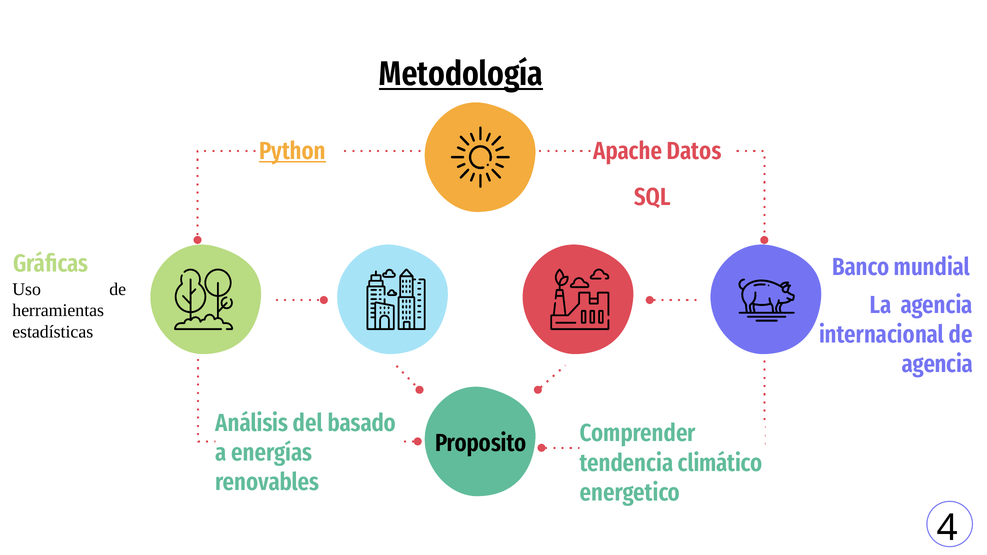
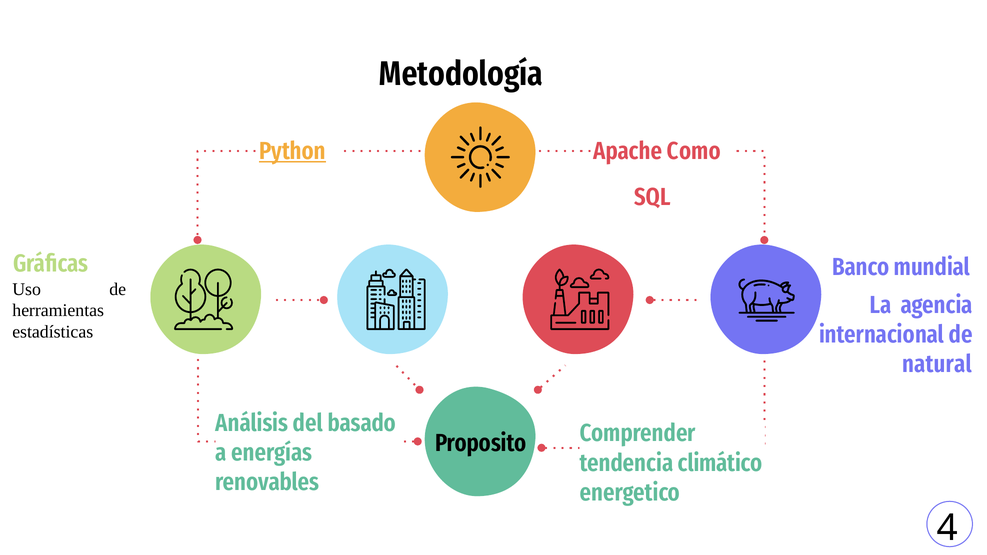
Metodología underline: present -> none (461, 74)
Datos: Datos -> Como (694, 151)
agencia: agencia -> natural (937, 364)
